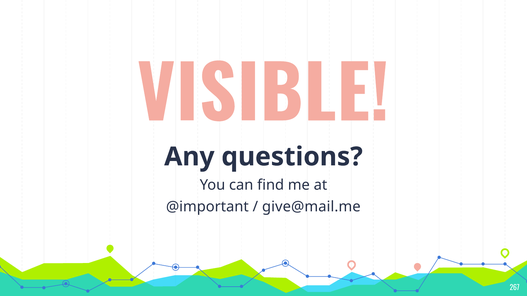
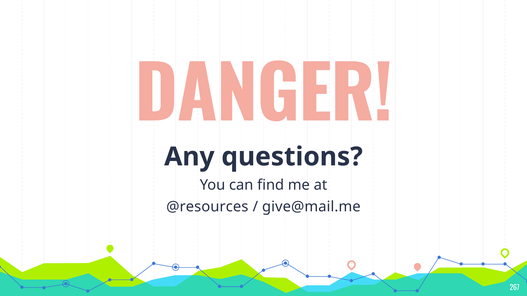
VISIBLE: VISIBLE -> DANGER (264, 96)
@important: @important -> @resources (207, 207)
